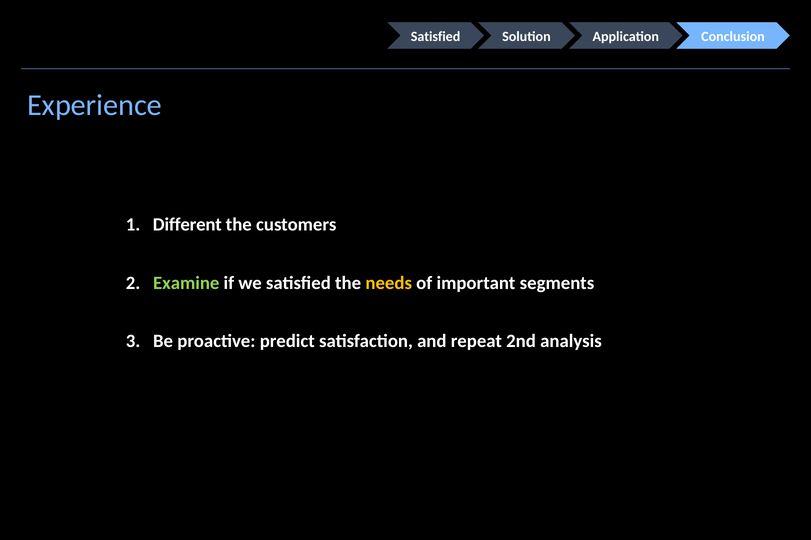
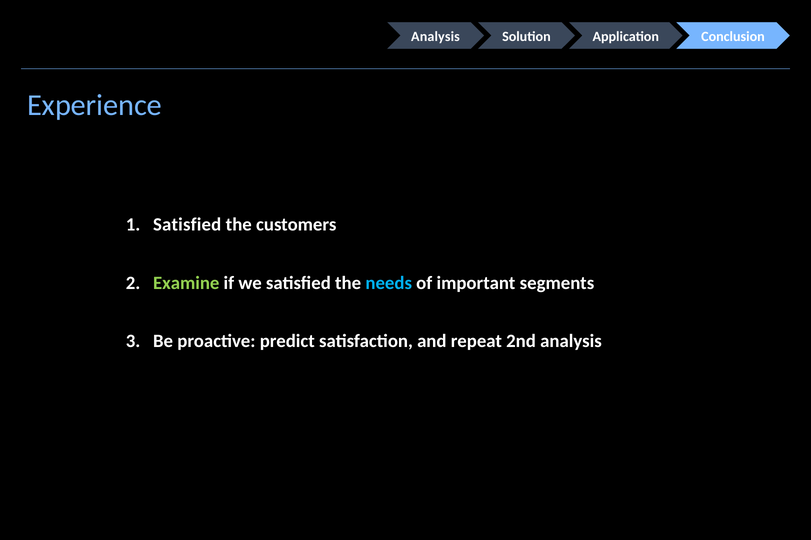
Satisfied: Satisfied -> Analysis (435, 36)
1 Different: Different -> Satisfied (187, 225)
needs colour: yellow -> light blue (389, 283)
